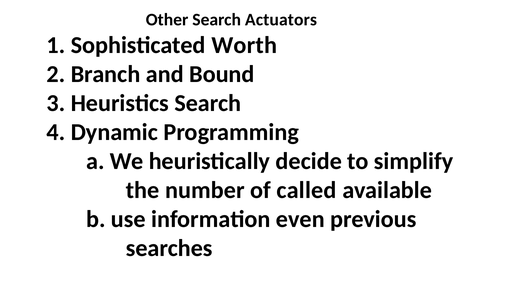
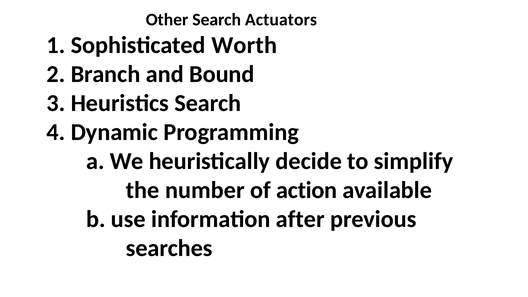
called: called -> action (307, 190)
even: even -> after (300, 219)
